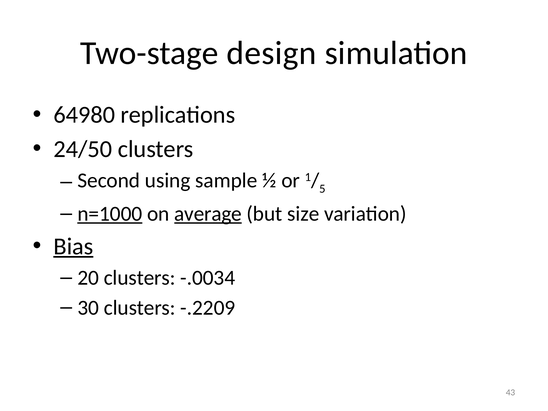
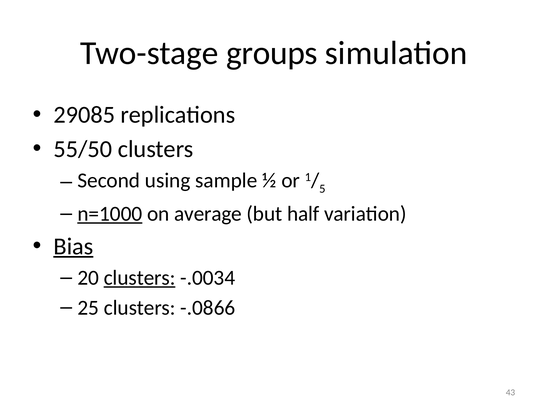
design: design -> groups (272, 53)
64980: 64980 -> 29085 (84, 115)
24/50: 24/50 -> 55/50 (83, 149)
average underline: present -> none (208, 214)
size: size -> half (303, 214)
clusters underline: none -> present (140, 278)
30: 30 -> 25 (88, 308)
-.2209: -.2209 -> -.0866 (208, 308)
